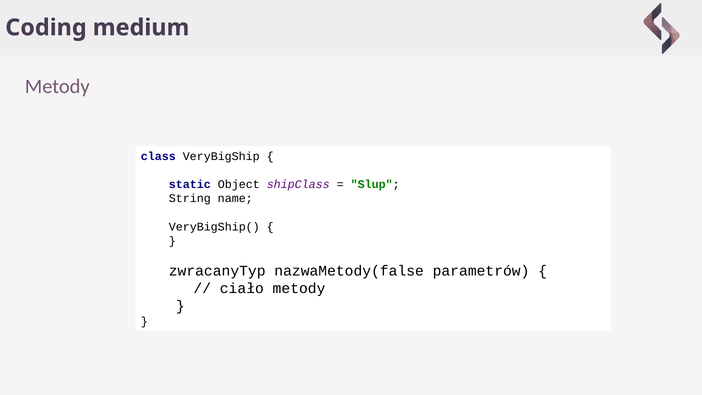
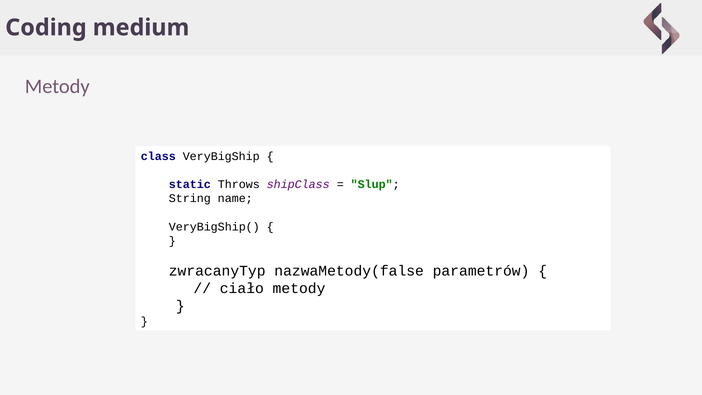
Object: Object -> Throws (239, 185)
